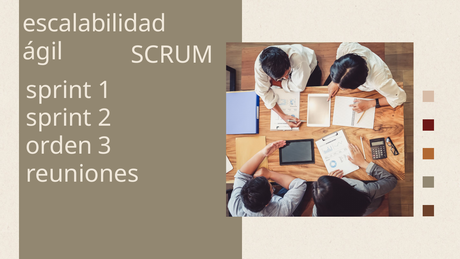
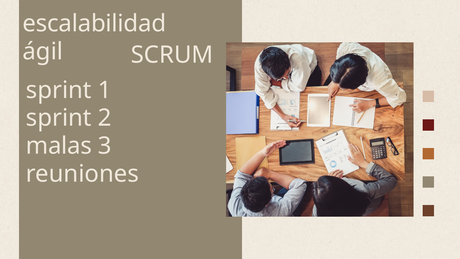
orden: orden -> malas (59, 146)
